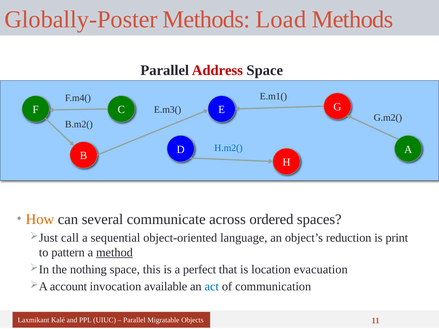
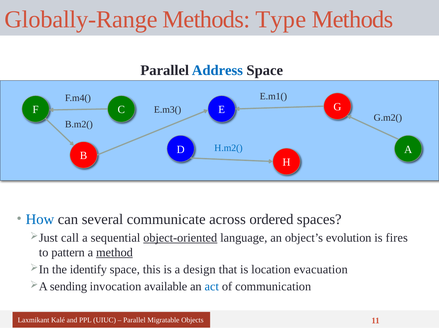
Globally-Poster: Globally-Poster -> Globally-Range (81, 20)
Load: Load -> Type (281, 20)
Address colour: red -> blue (217, 70)
How colour: orange -> blue (40, 220)
object-oriented underline: none -> present (180, 238)
reduction: reduction -> evolution (349, 238)
print: print -> fires (397, 238)
nothing: nothing -> identify (88, 270)
perfect: perfect -> design (199, 270)
account: account -> sending (68, 287)
